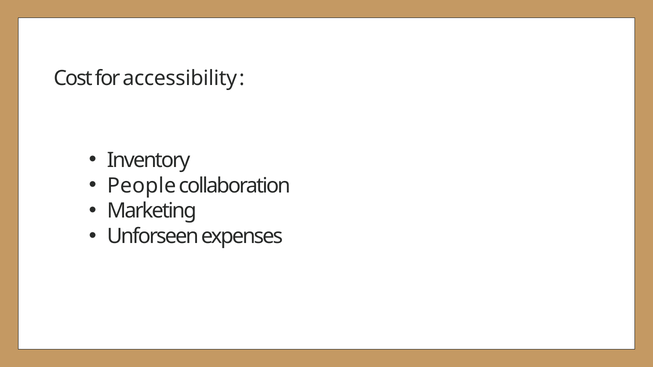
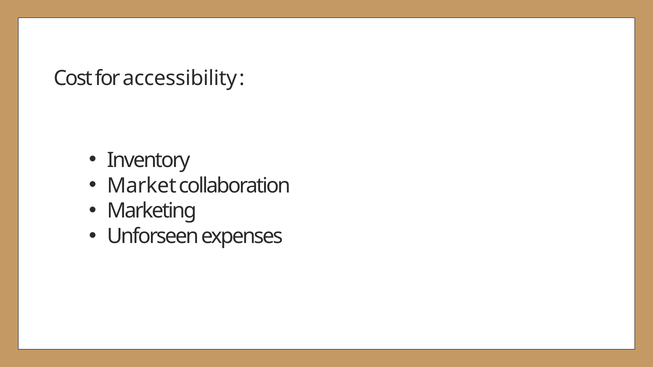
People: People -> Market (142, 186)
